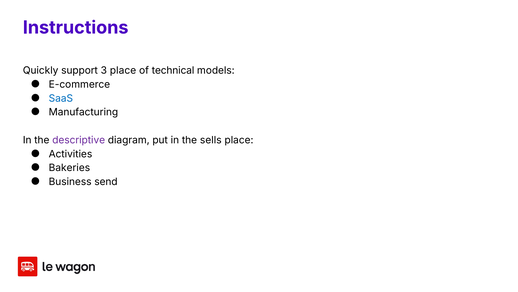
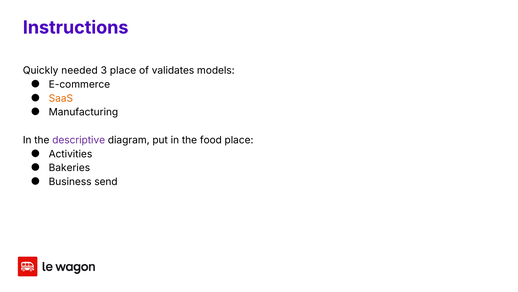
support: support -> needed (79, 70)
technical: technical -> validates (173, 70)
SaaS colour: blue -> orange (61, 98)
sells: sells -> food (211, 140)
